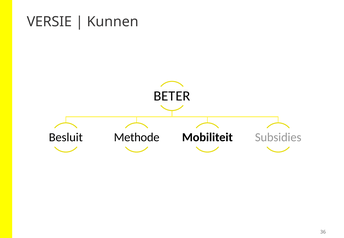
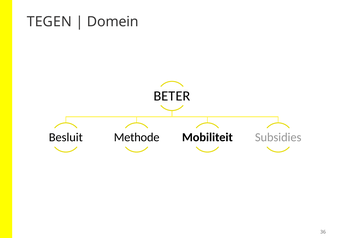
VERSIE: VERSIE -> TEGEN (49, 22)
Kunnen: Kunnen -> Domein (113, 22)
